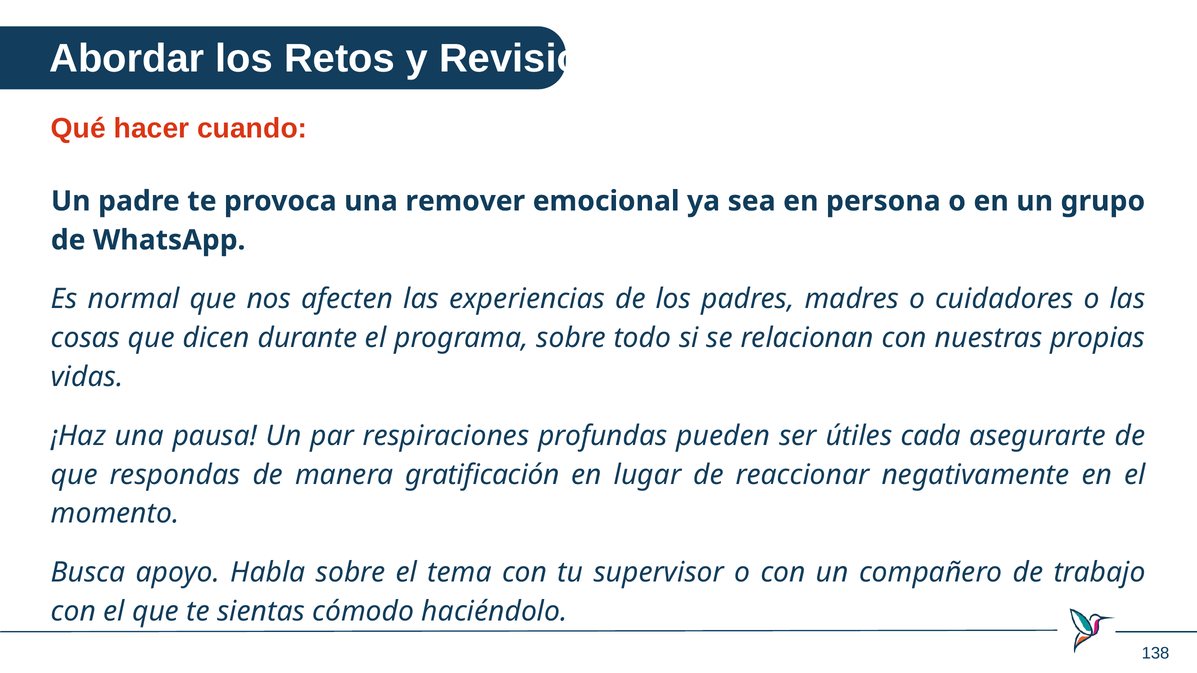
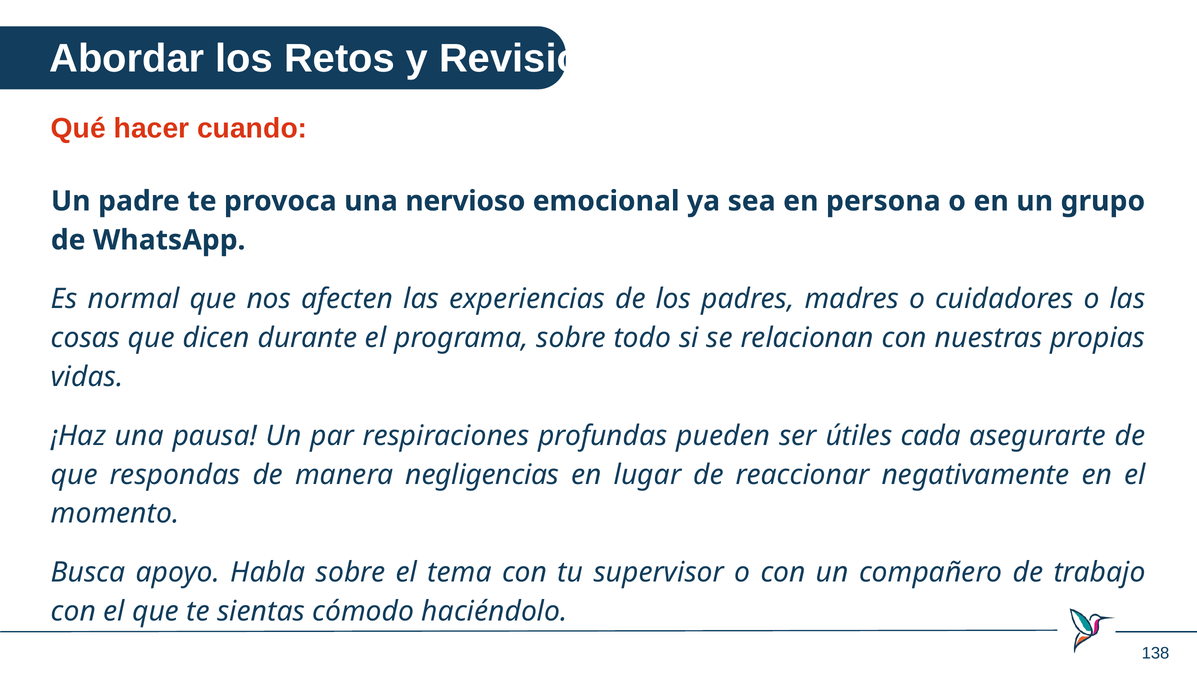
remover: remover -> nervioso (465, 201)
gratificación: gratificación -> negligencias (482, 475)
